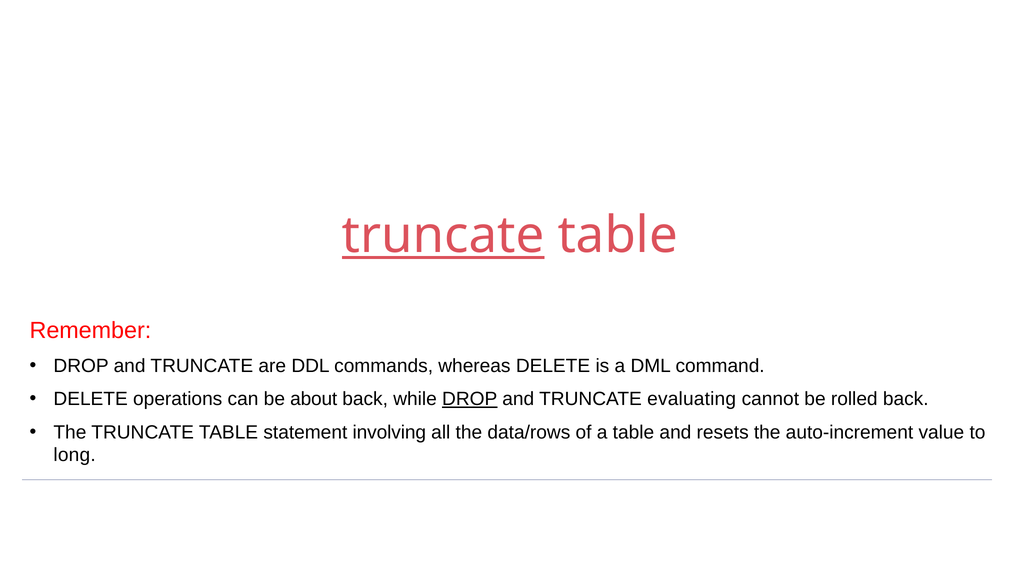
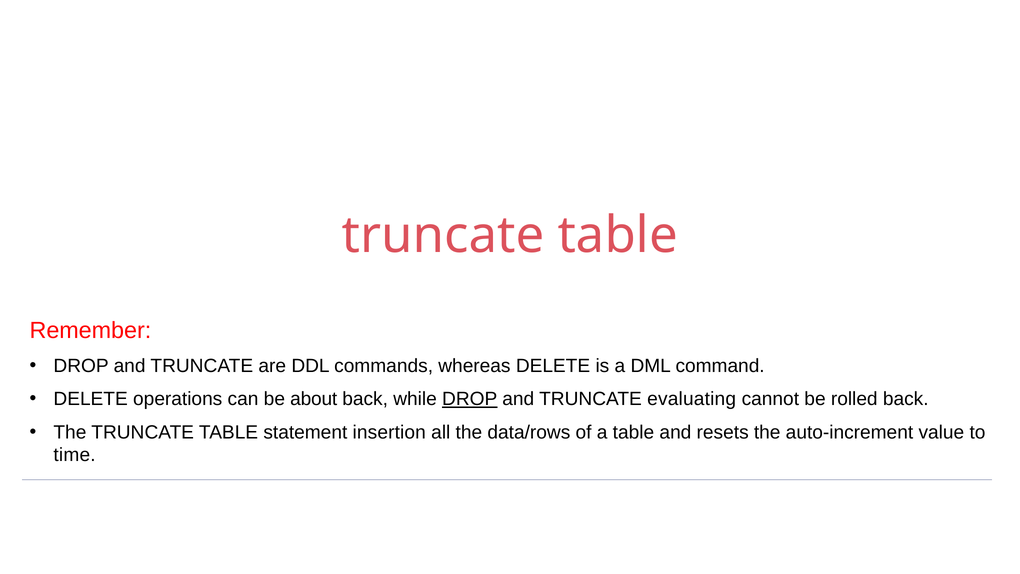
truncate underline: present -> none (443, 236)
involving: involving -> insertion (389, 432)
long: long -> time (75, 455)
